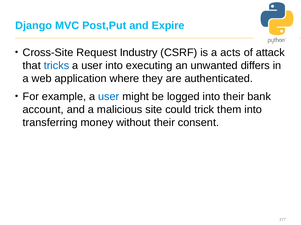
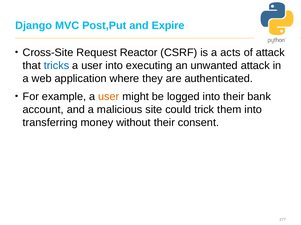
Industry: Industry -> Reactor (139, 53)
unwanted differs: differs -> attack (255, 66)
user colour: blue -> orange (109, 97)
